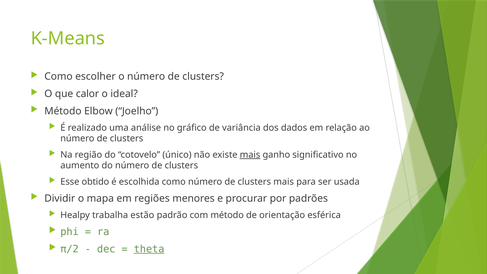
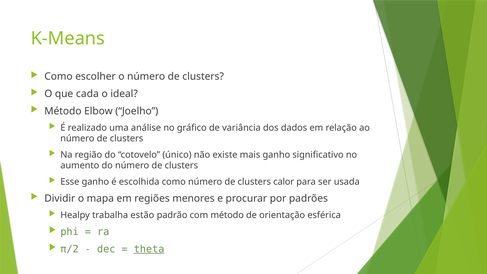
calor: calor -> cada (87, 94)
mais underline: present -> none (250, 155)
Esse obtido: obtido -> ganho (95, 182)
clusters mais: mais -> calor (284, 182)
